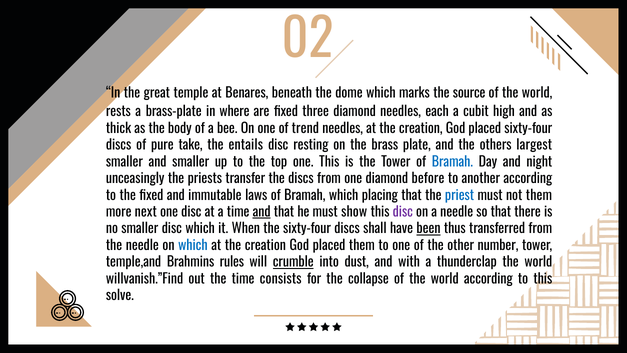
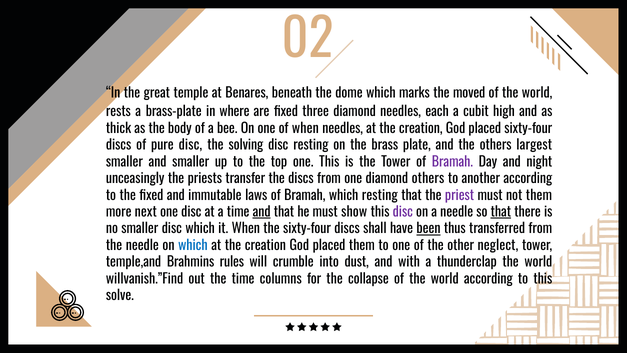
source: source -> moved (469, 93)
of trend: trend -> when (305, 128)
pure take: take -> disc (190, 145)
entails: entails -> solving (246, 145)
Bramah colour: blue -> purple (452, 162)
diamond before: before -> others (428, 179)
which placing: placing -> resting (380, 195)
priest colour: blue -> purple (460, 195)
that underline: none -> present (501, 212)
number: number -> neglect (498, 245)
crumble underline: present -> none (293, 262)
consists: consists -> columns (281, 279)
